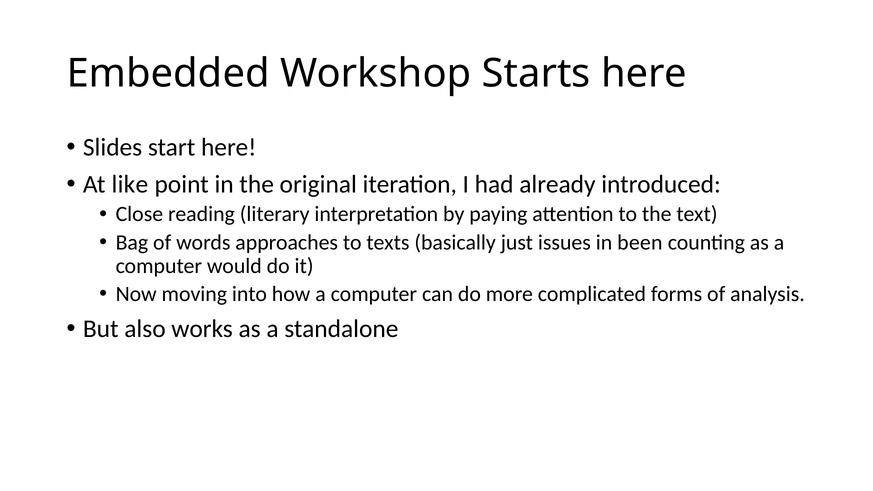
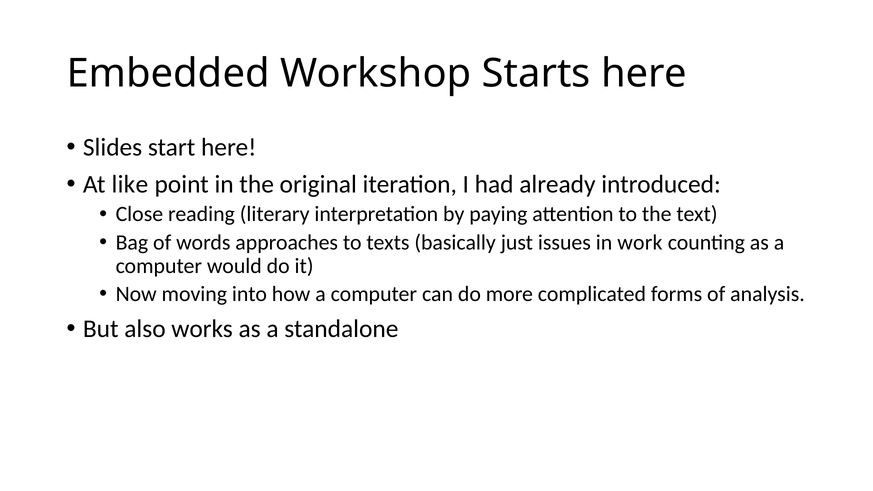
been: been -> work (640, 242)
